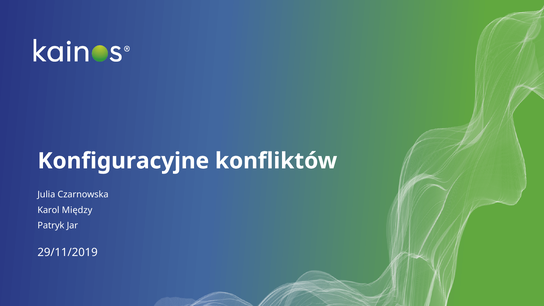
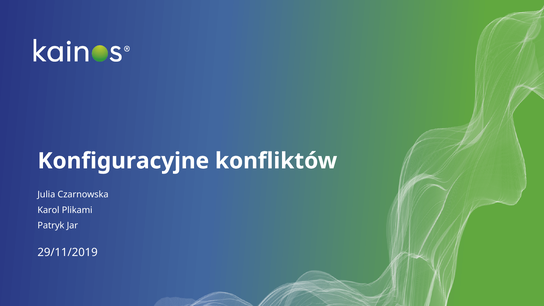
Między: Między -> Plikami (77, 210)
